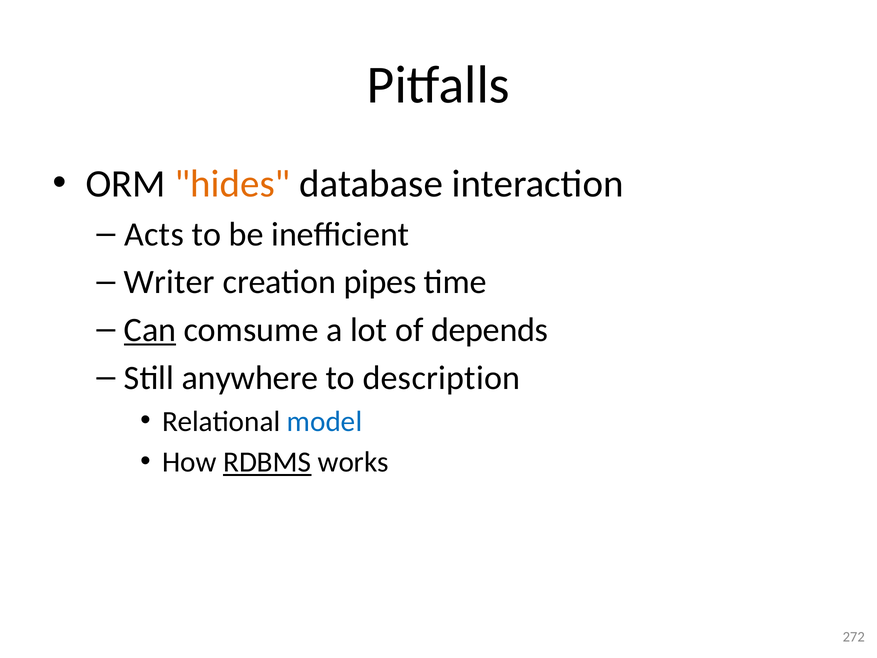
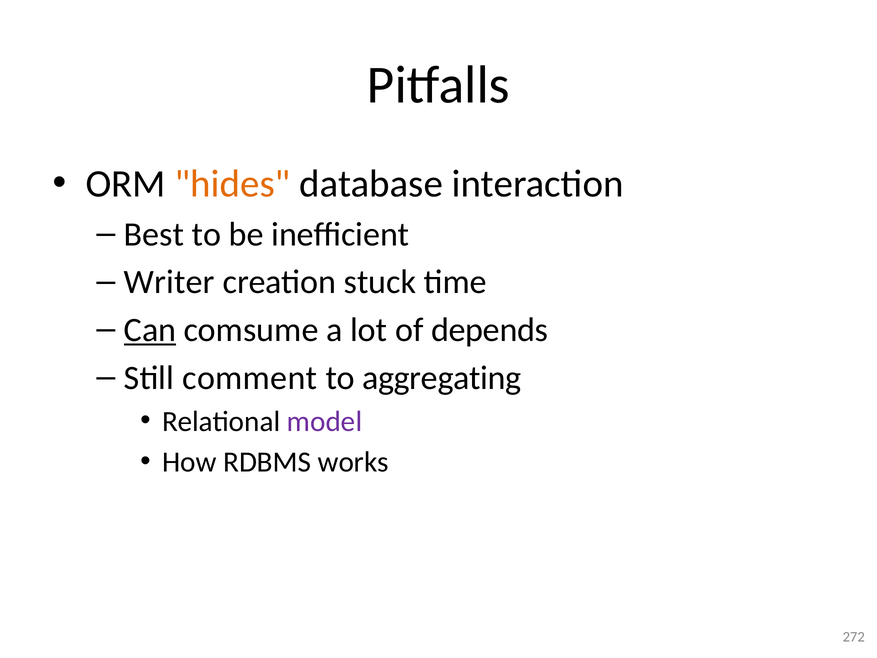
Acts: Acts -> Best (154, 234)
pipes: pipes -> stuck (380, 282)
anywhere: anywhere -> comment (250, 378)
description: description -> aggregating (442, 378)
model colour: blue -> purple (325, 421)
RDBMS underline: present -> none (267, 462)
